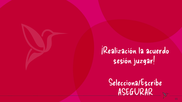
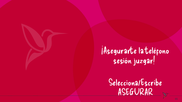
¡Realización: ¡Realización -> ¡Asegurarte (119, 51)
acuerdo: acuerdo -> teléfono (158, 51)
